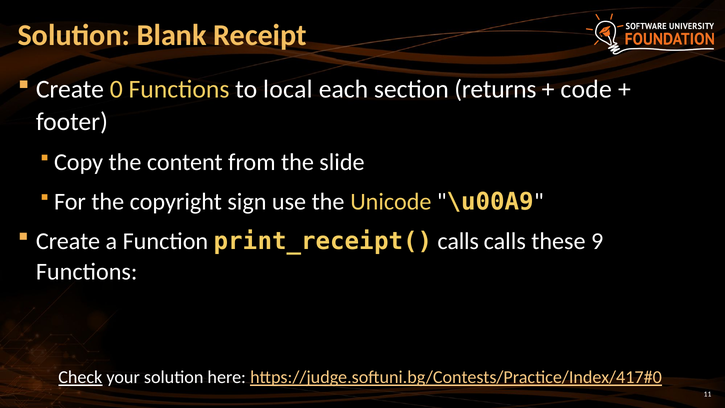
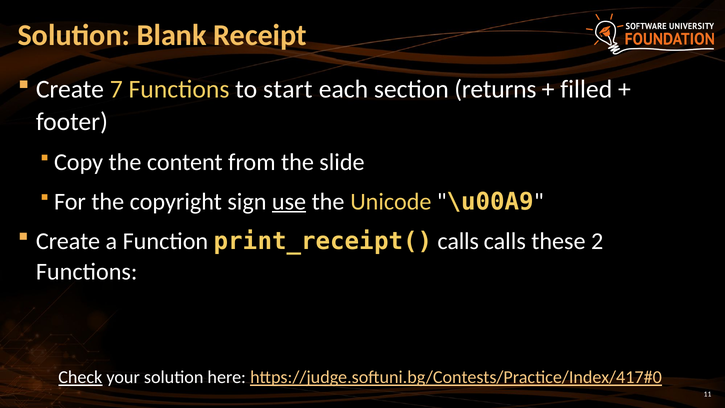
0: 0 -> 7 (116, 89)
local: local -> start (288, 89)
code: code -> filled (586, 89)
use underline: none -> present (289, 202)
9: 9 -> 2 (597, 241)
